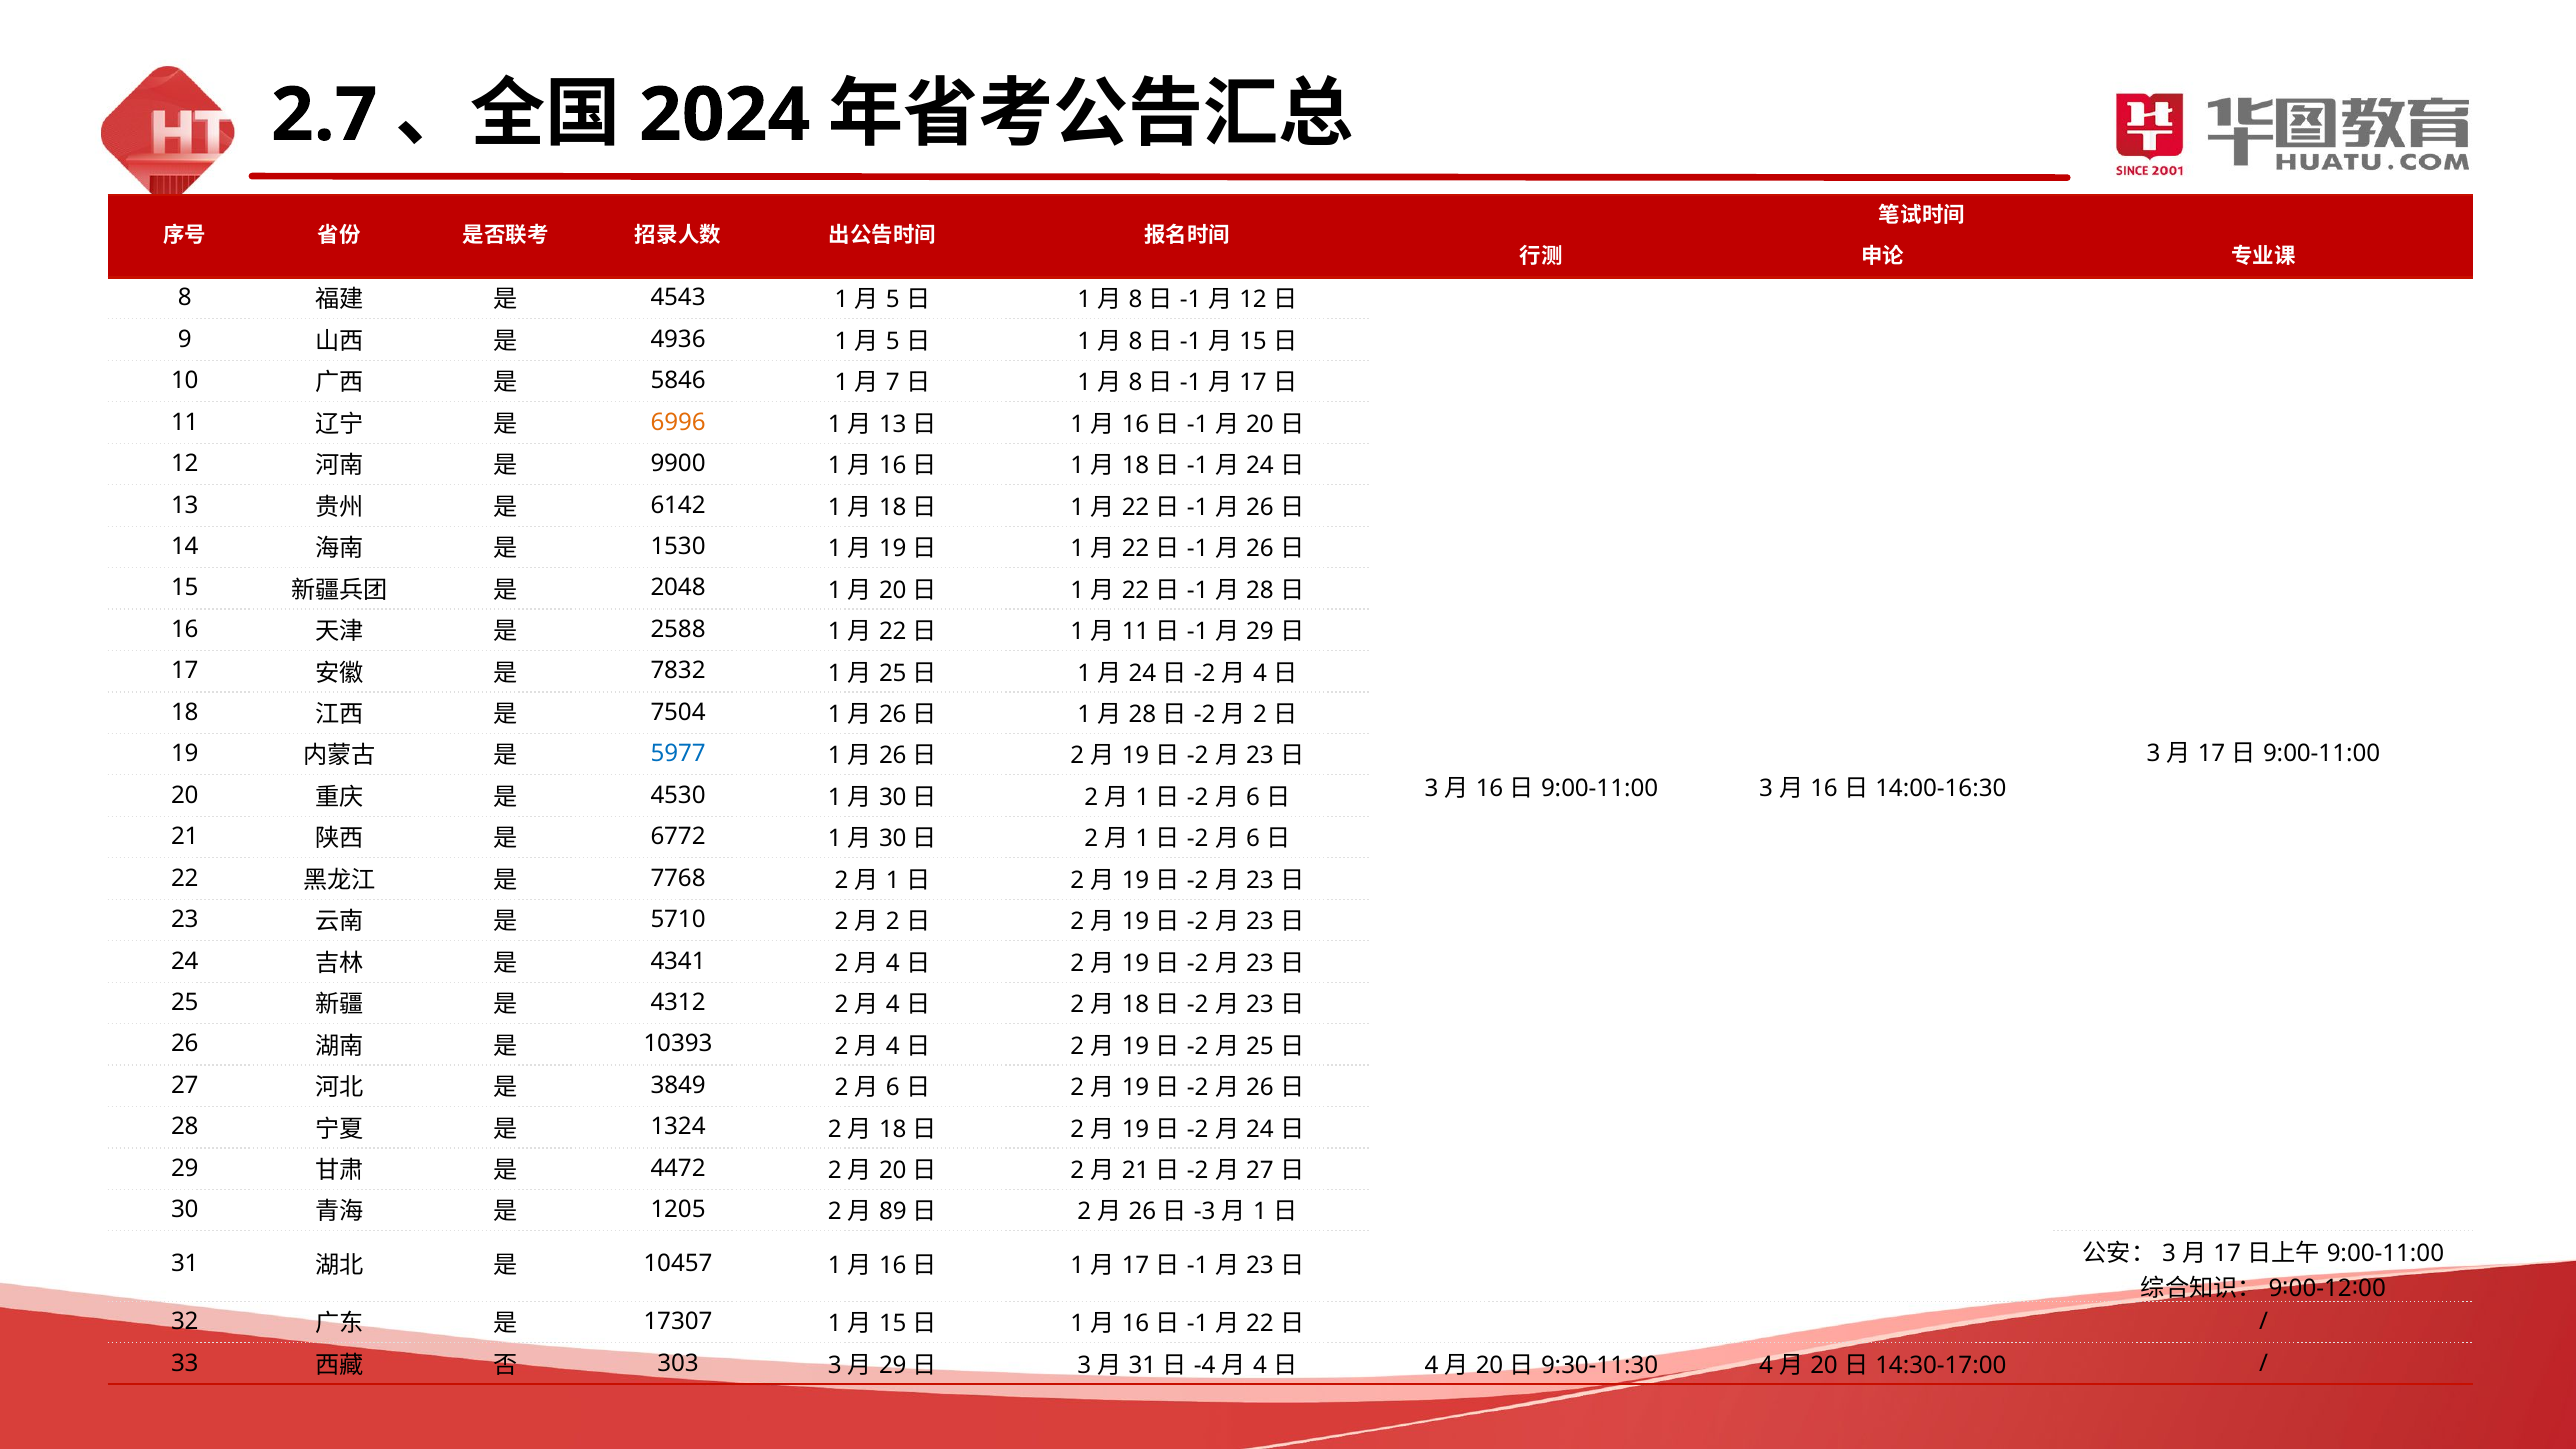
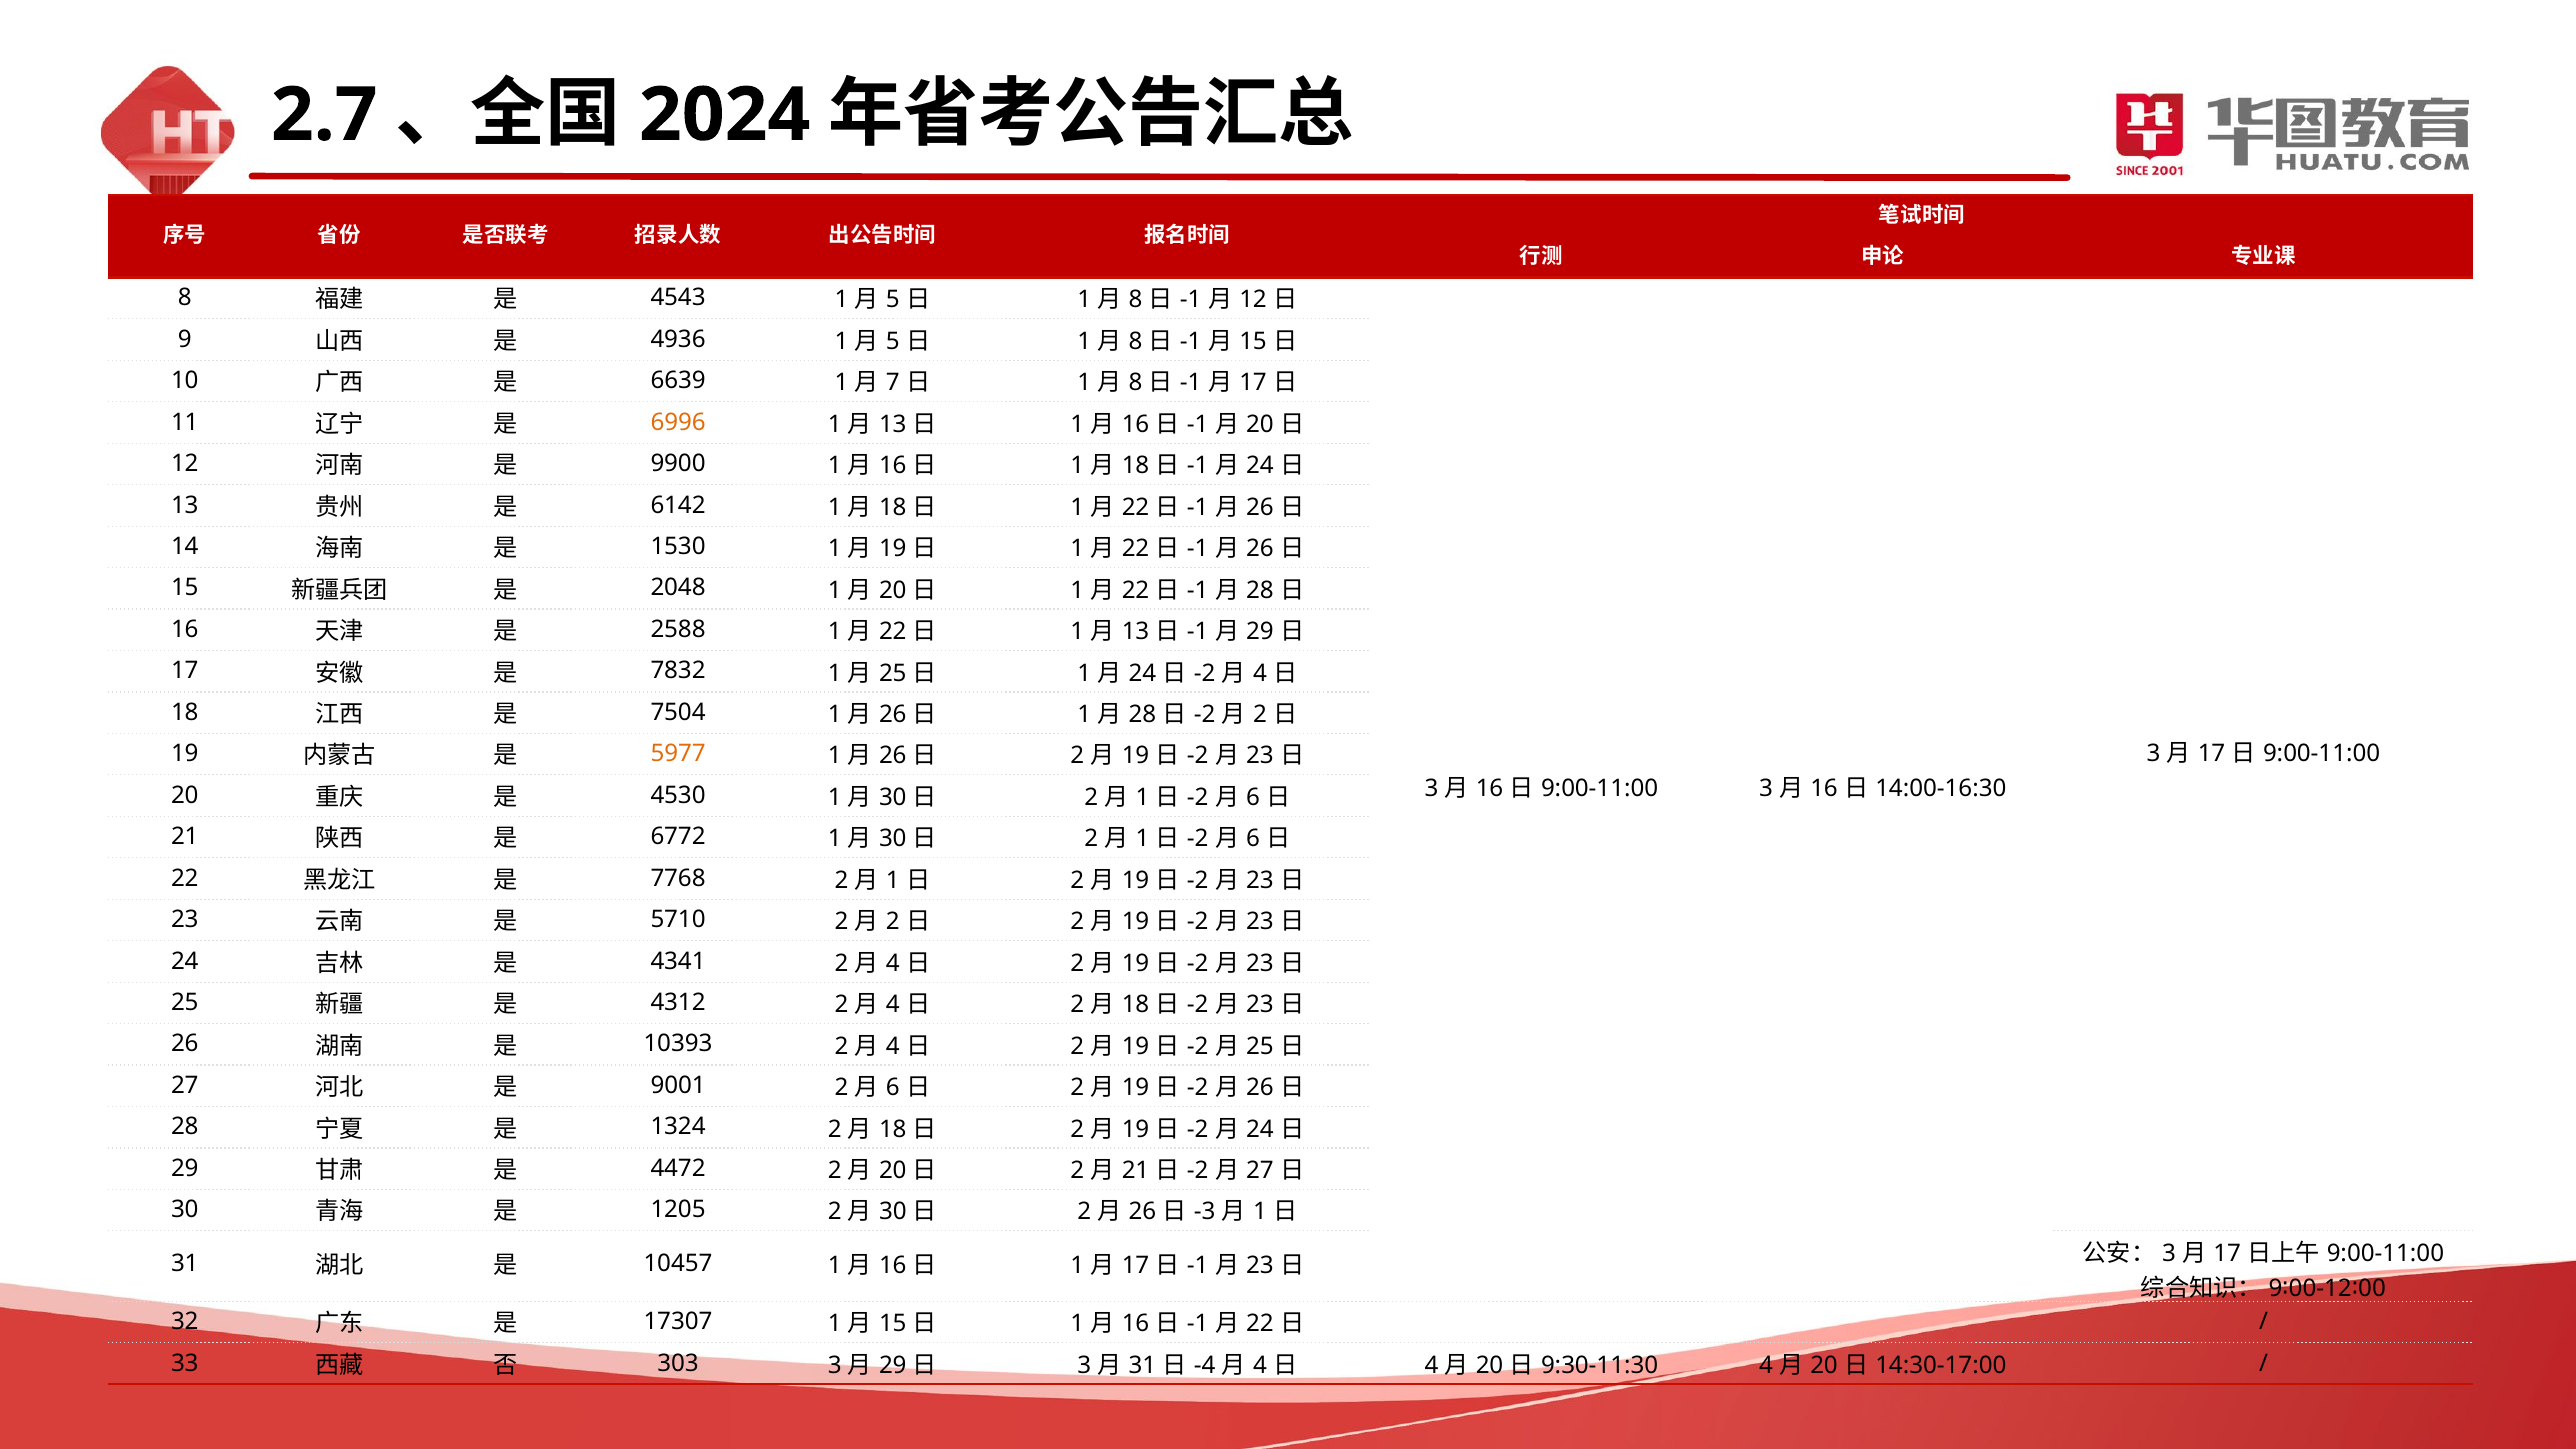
5846: 5846 -> 6639 (678, 381)
11: 11 -> 13 (1136, 632)
5977 colour: blue -> orange (678, 754)
3849: 3849 -> 9001 (678, 1085)
89: 89 -> 30 (893, 1212)
